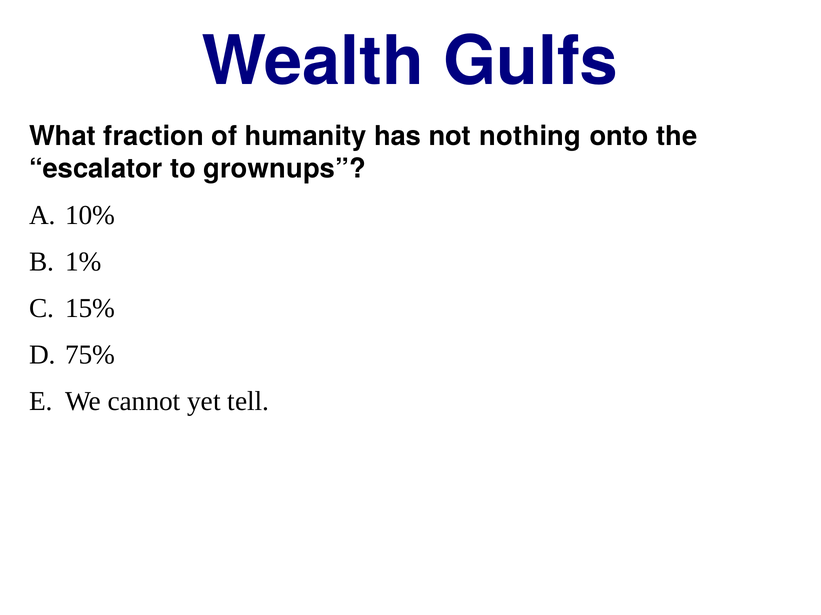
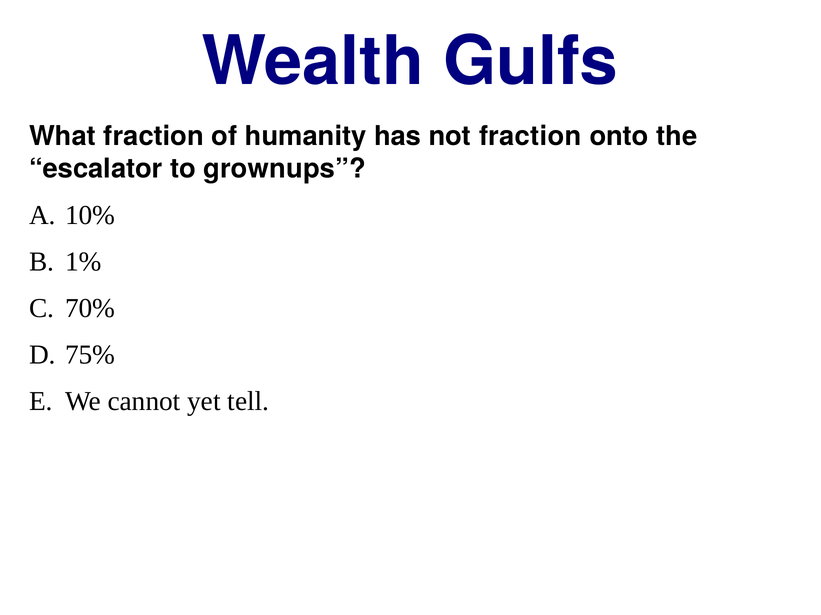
not nothing: nothing -> fraction (530, 136)
15%: 15% -> 70% (90, 309)
